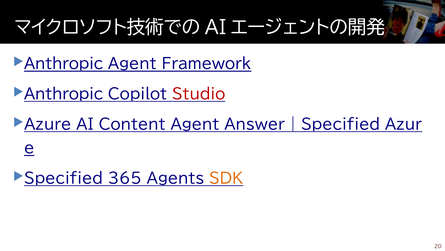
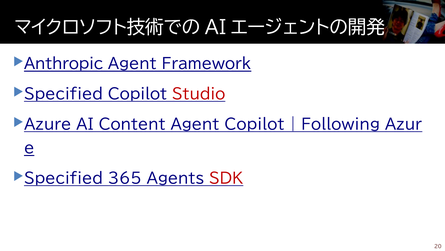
Anthropic: Anthropic -> Specified (63, 94)
Agent Answer: Answer -> Copilot (254, 124)
Specified: Specified -> Following (341, 124)
SDK colour: orange -> red (226, 178)
